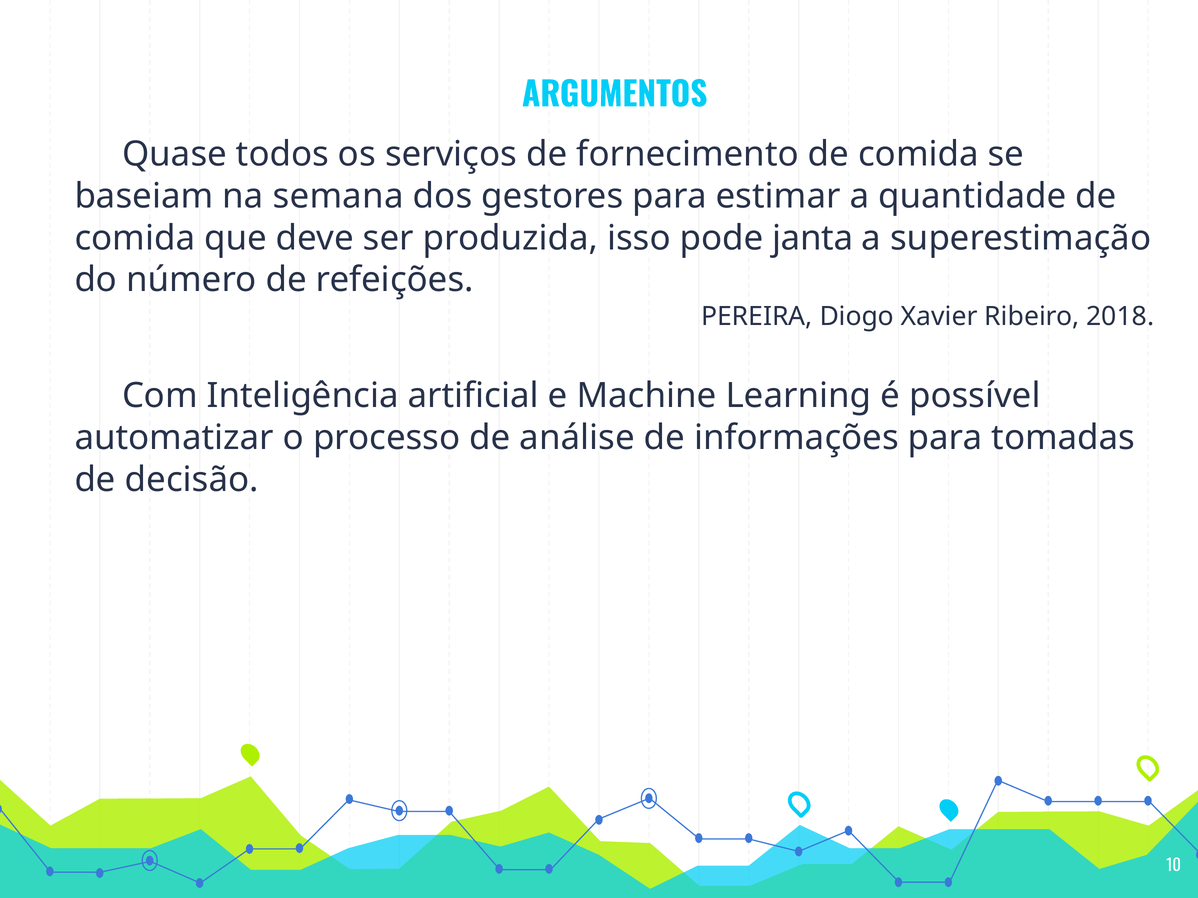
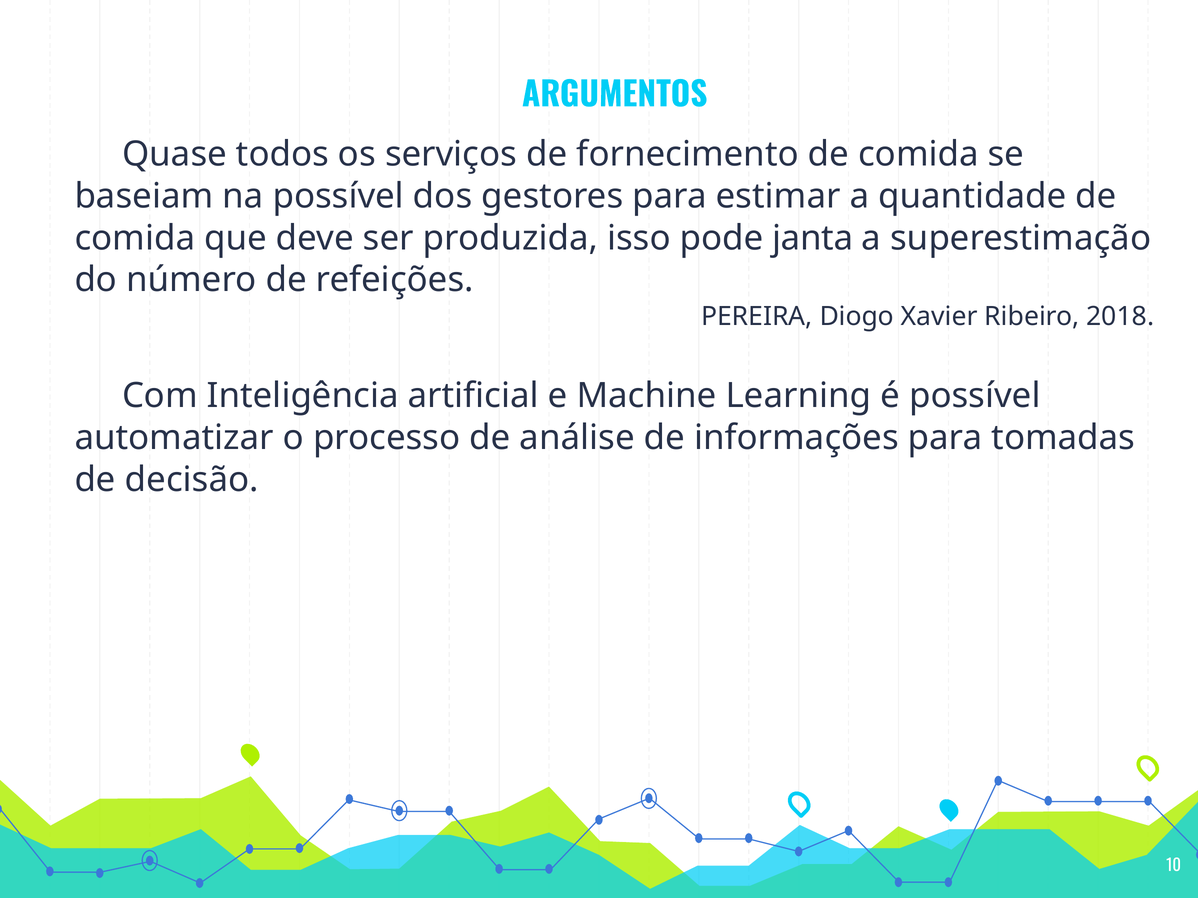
na semana: semana -> possível (338, 196)
